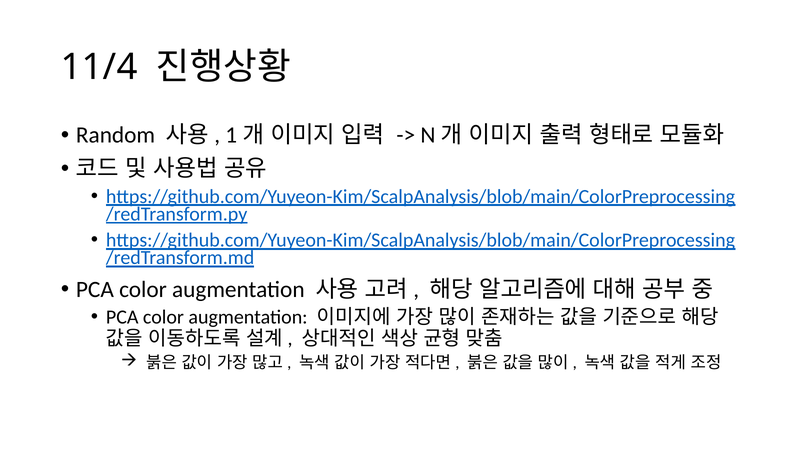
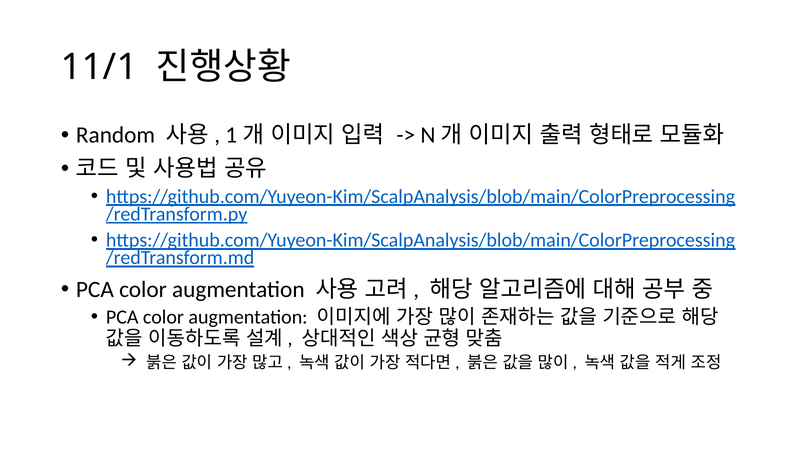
11/4: 11/4 -> 11/1 (99, 67)
